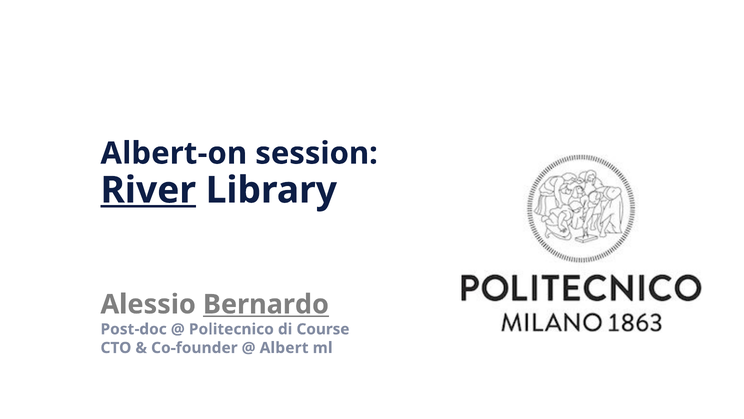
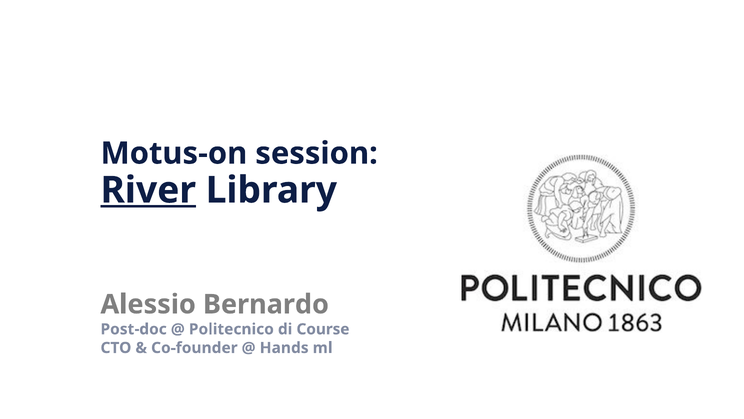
Albert-on: Albert-on -> Motus-on (174, 153)
Bernardo underline: present -> none (266, 304)
Albert: Albert -> Hands (284, 347)
